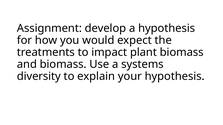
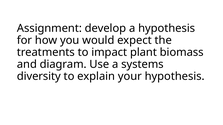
and biomass: biomass -> diagram (63, 64)
